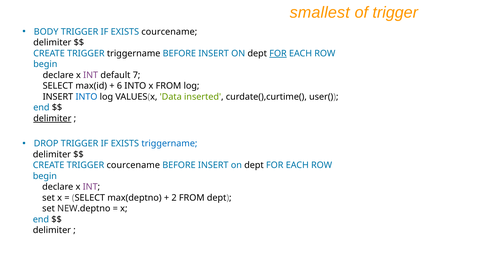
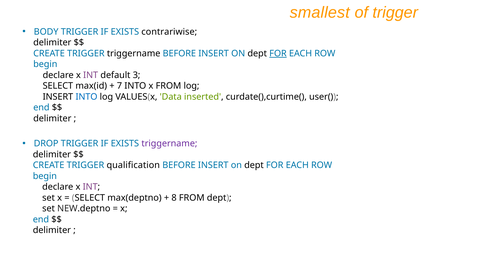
EXISTS courcename: courcename -> contrariwise (169, 32)
7: 7 -> 3 (137, 75)
6: 6 -> 7 (119, 86)
delimiter underline: present -> none (52, 119)
triggername colour: blue -> purple (169, 144)
TRIGGER courcename: courcename -> qualification (133, 165)
2: 2 -> 8 (174, 198)
